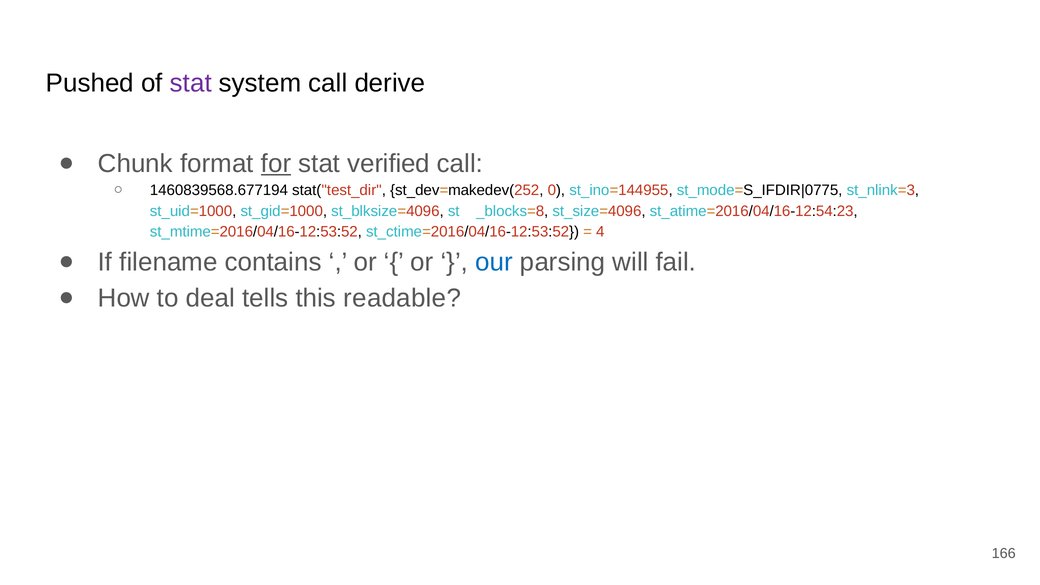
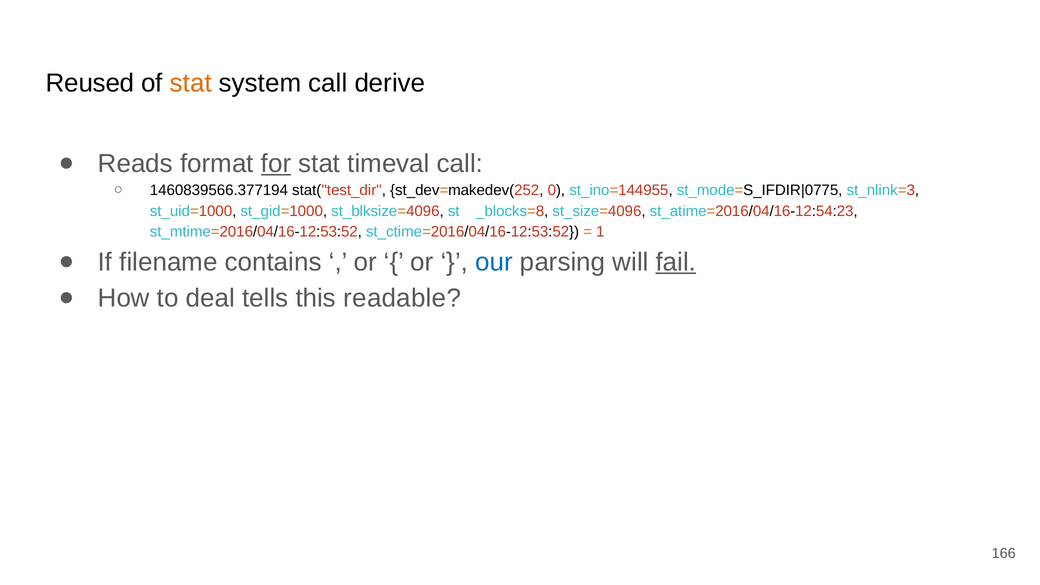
Pushed: Pushed -> Reused (90, 83)
stat colour: purple -> orange (191, 83)
Chunk: Chunk -> Reads (135, 164)
verified: verified -> timeval (389, 164)
1460839568.677194: 1460839568.677194 -> 1460839566.377194 (219, 190)
4: 4 -> 1 (600, 232)
fail underline: none -> present (676, 262)
